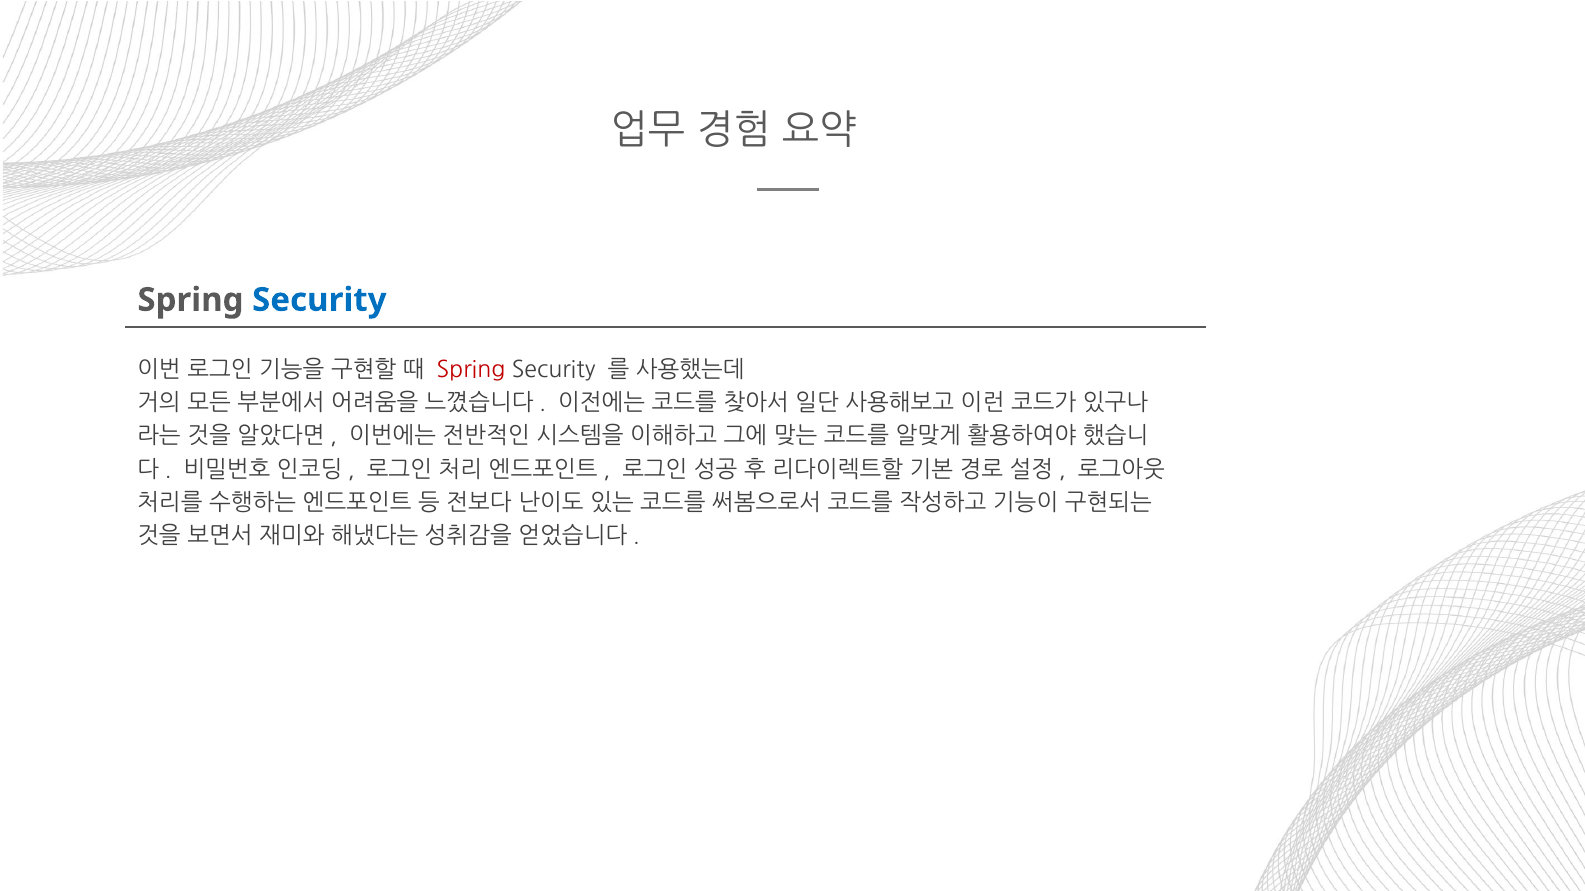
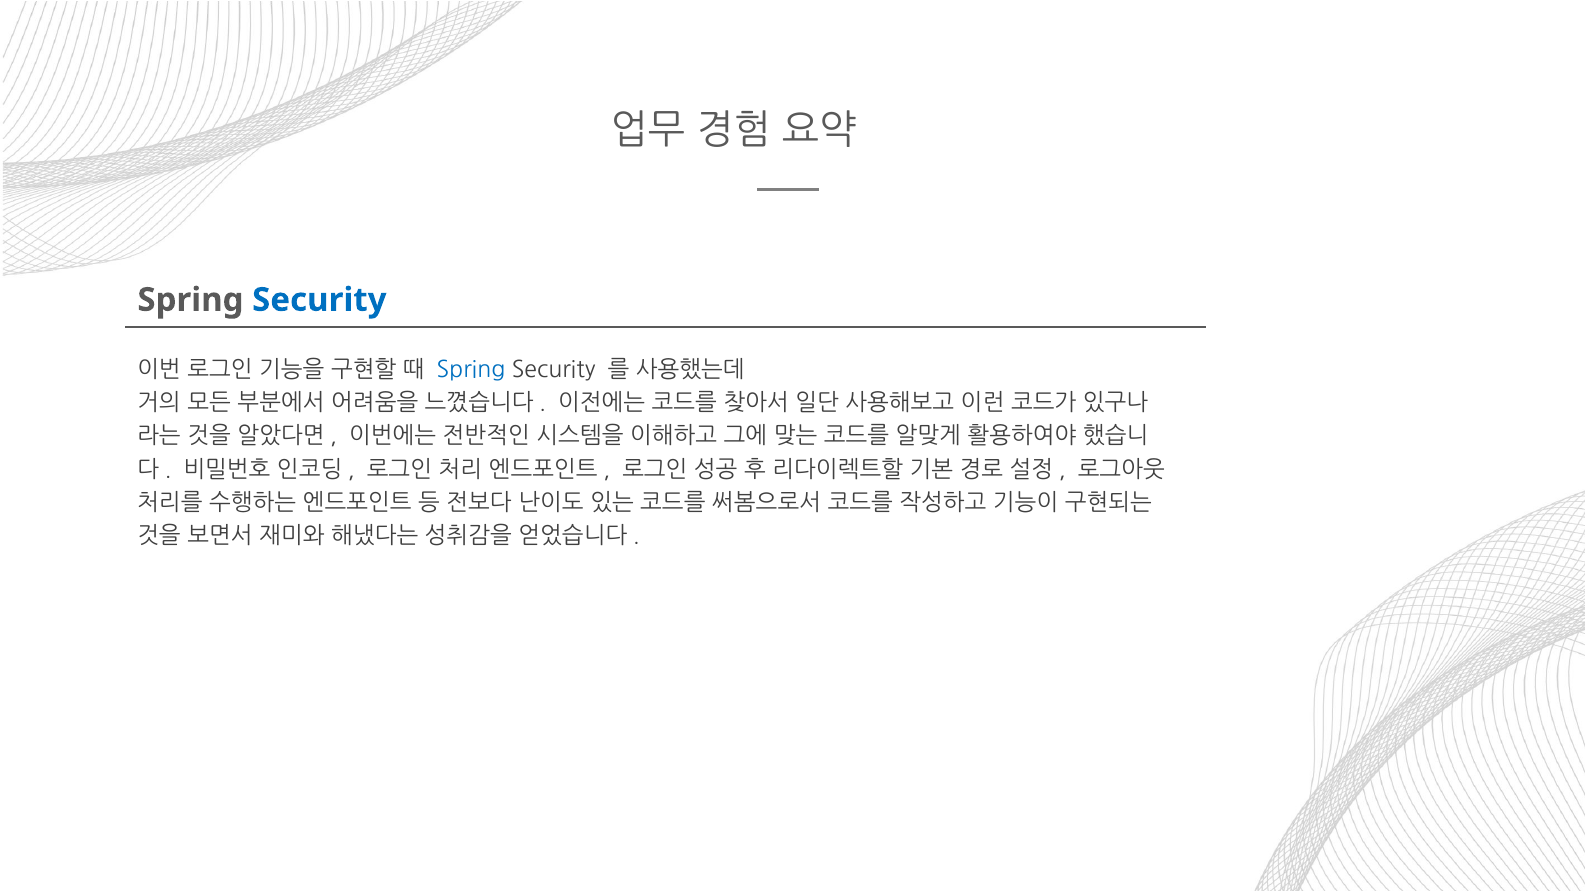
Spring colour: red -> blue (471, 370)
